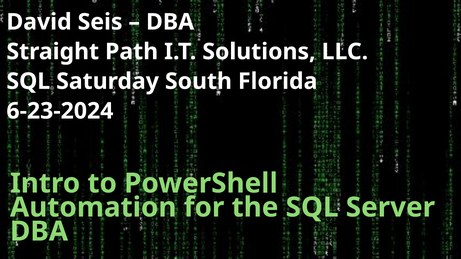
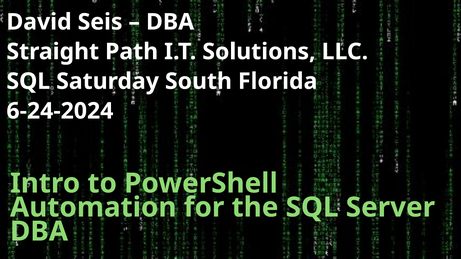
6-23-2024: 6-23-2024 -> 6-24-2024 (60, 111)
